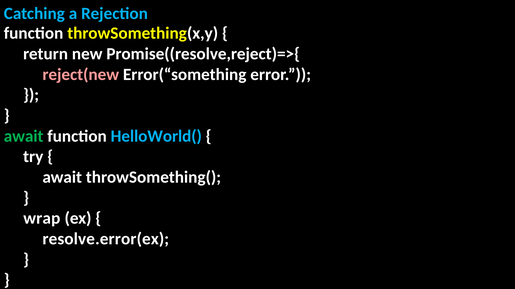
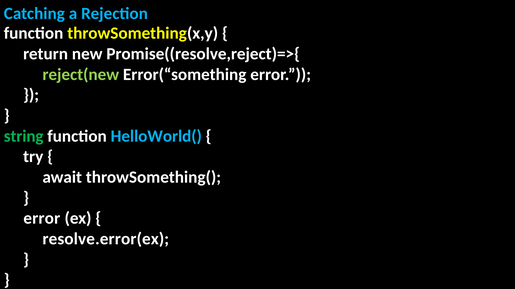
reject(new colour: pink -> light green (81, 75)
await: await -> string (24, 136)
wrap: wrap -> error (42, 219)
